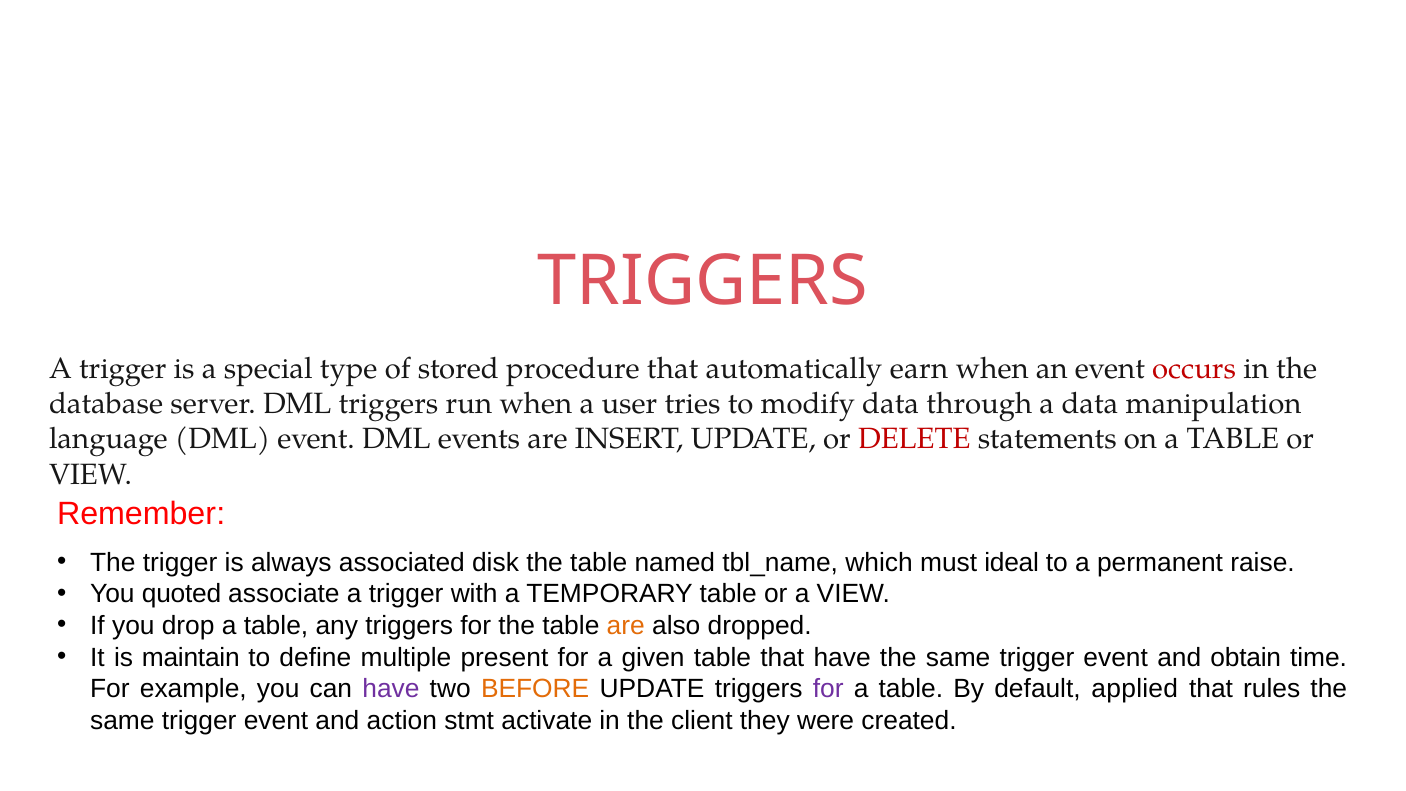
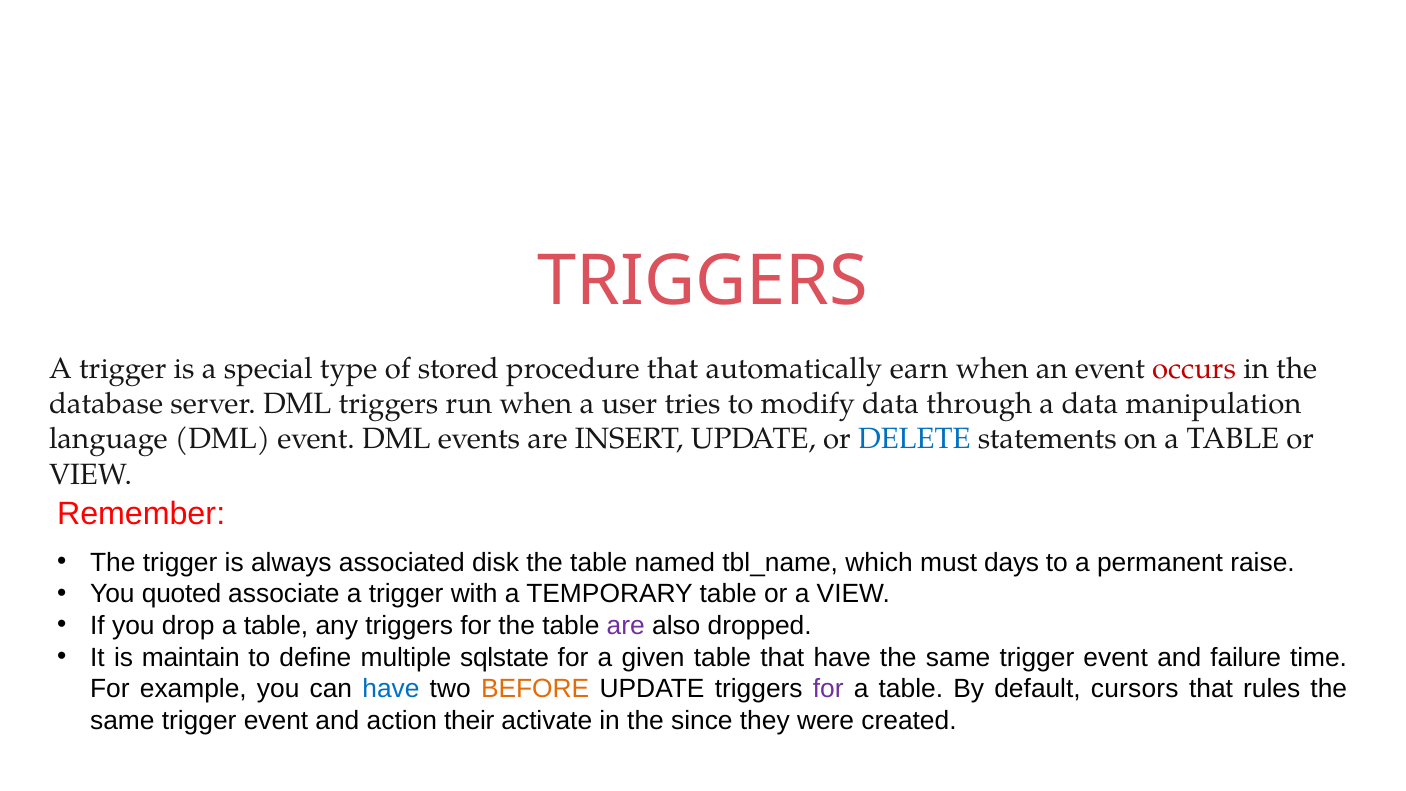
DELETE colour: red -> blue (914, 439)
ideal: ideal -> days (1012, 562)
are colour: orange -> purple (626, 626)
present: present -> sqlstate (505, 657)
obtain: obtain -> failure (1246, 657)
have colour: purple -> blue (391, 689)
applied: applied -> cursors (1135, 689)
stmt: stmt -> their (469, 720)
client: client -> since (702, 720)
